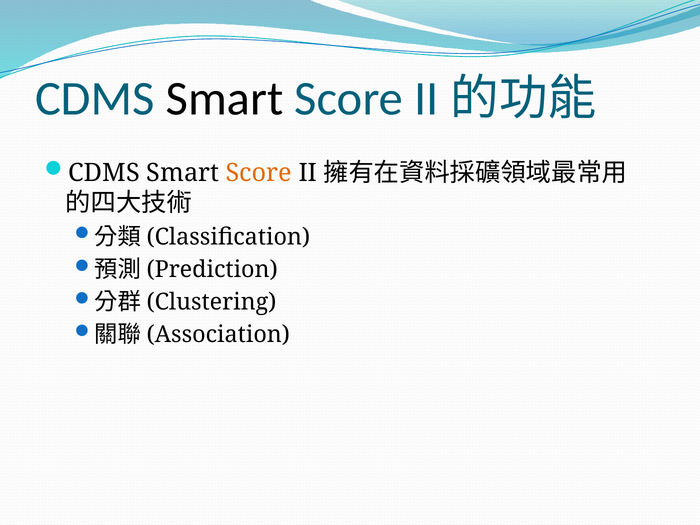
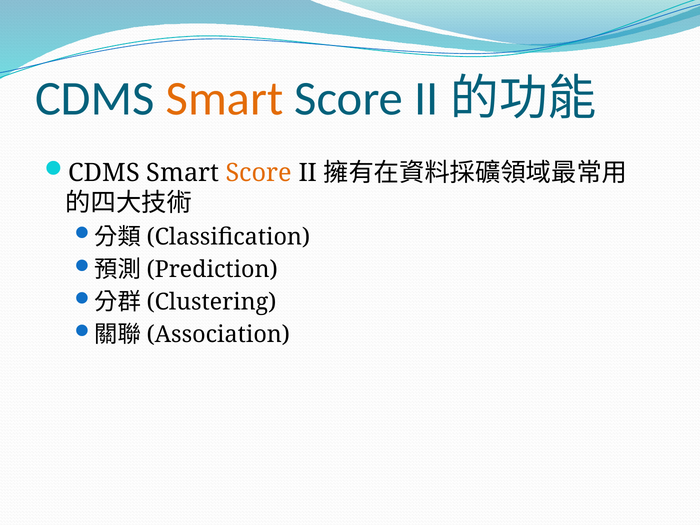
Smart colour: black -> orange (225, 99)
